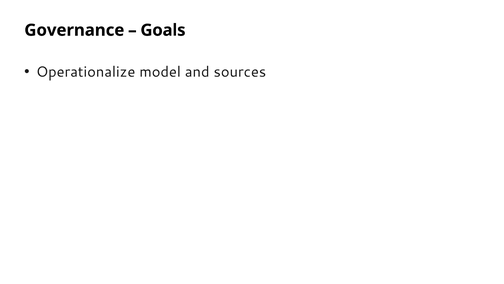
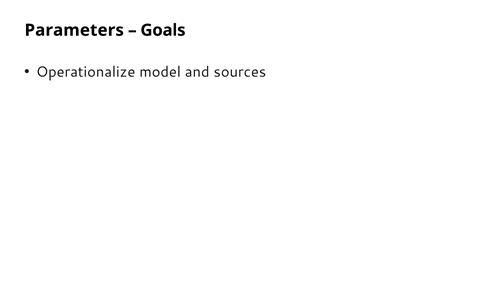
Governance: Governance -> Parameters (74, 30)
